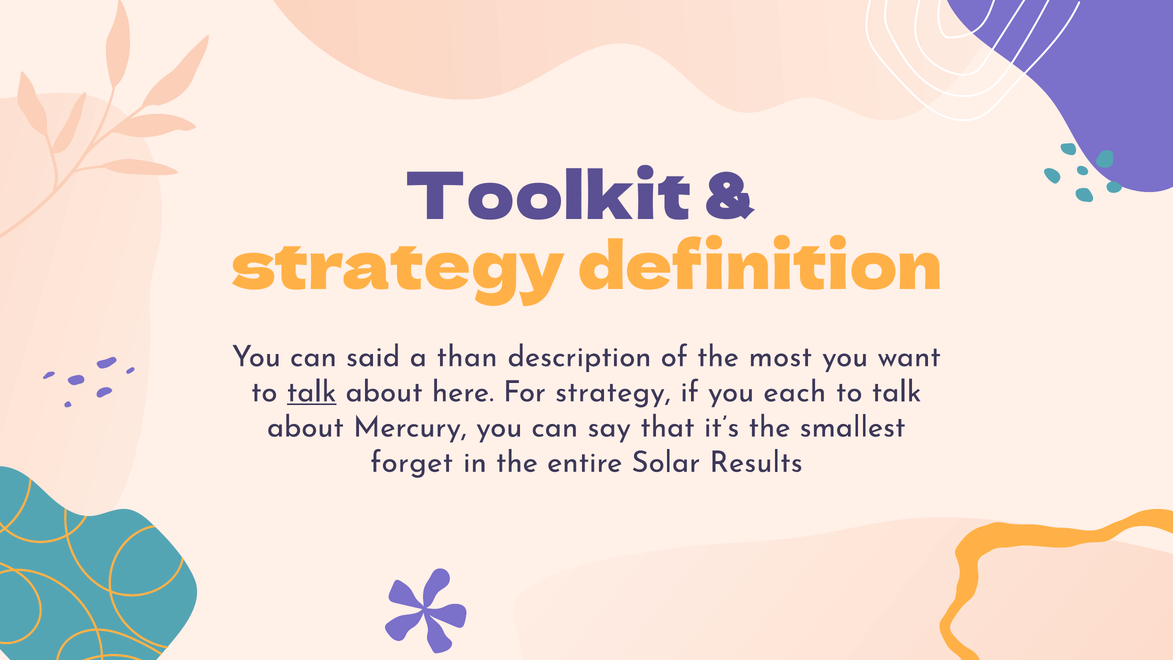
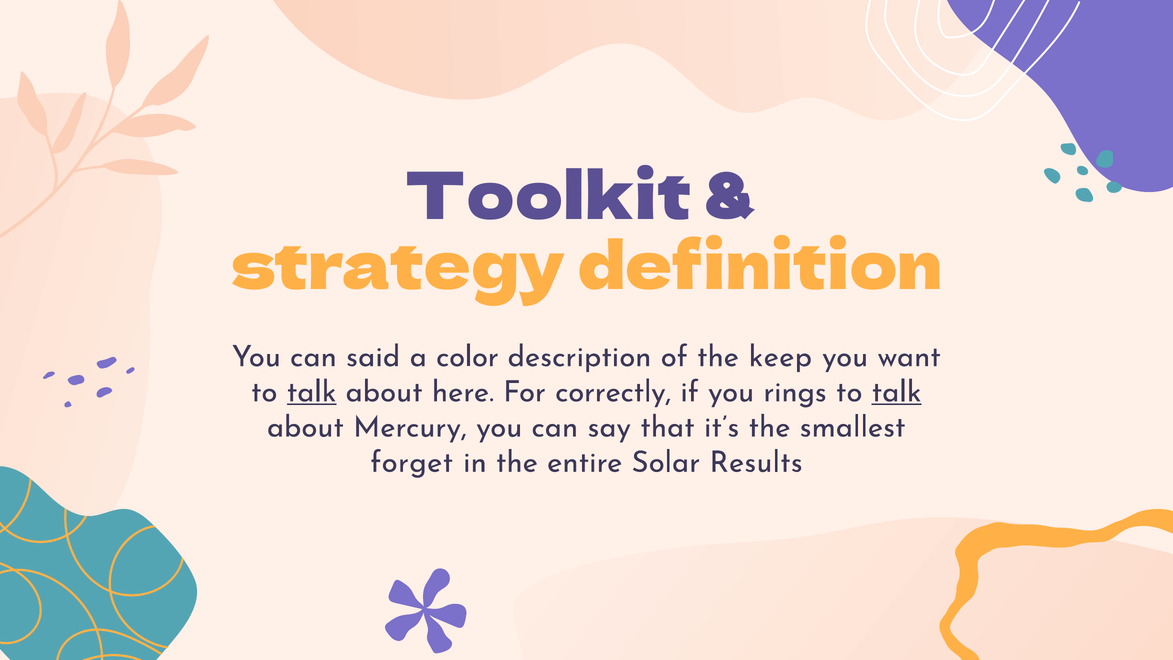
than: than -> color (467, 356)
most: most -> keep (780, 356)
For strategy: strategy -> correctly (613, 392)
each: each -> rings (795, 392)
talk underline: none -> present (897, 392)
